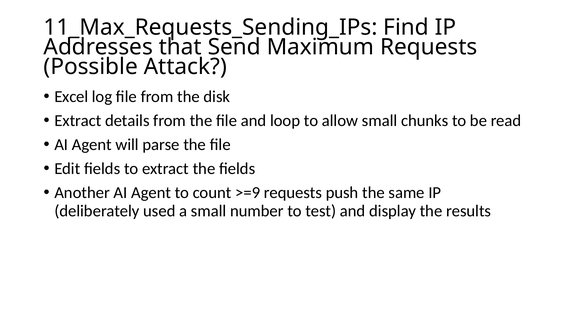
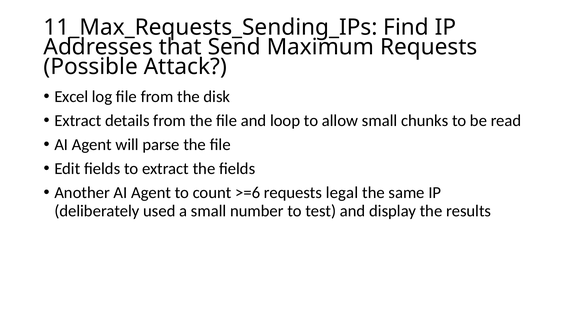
>=9: >=9 -> >=6 (248, 193)
push: push -> legal (342, 193)
